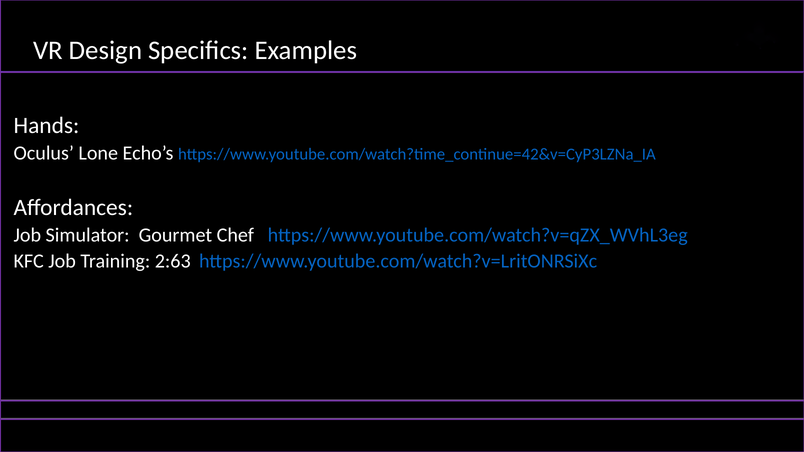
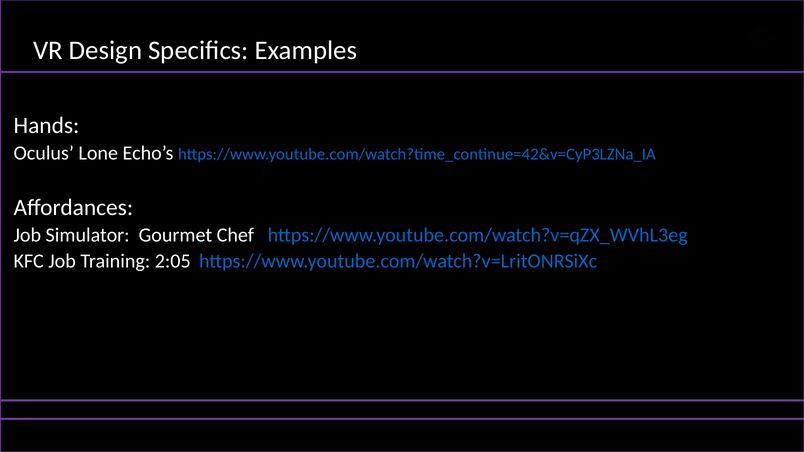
2:63: 2:63 -> 2:05 (173, 261)
